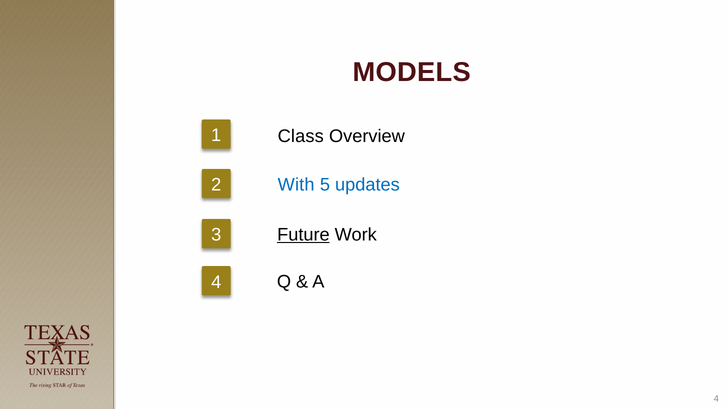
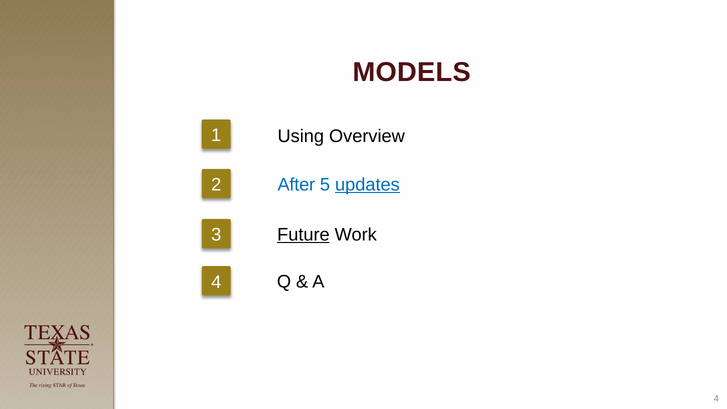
Class: Class -> Using (301, 136)
With: With -> After (296, 185)
updates underline: none -> present (367, 185)
